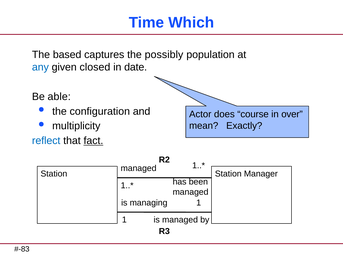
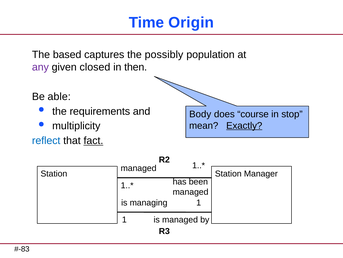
Which: Which -> Origin (191, 22)
any colour: blue -> purple (40, 67)
date: date -> then (136, 67)
configuration: configuration -> requirements (100, 111)
Actor: Actor -> Body (200, 114)
over: over -> stop (292, 114)
Exactly underline: none -> present (244, 125)
